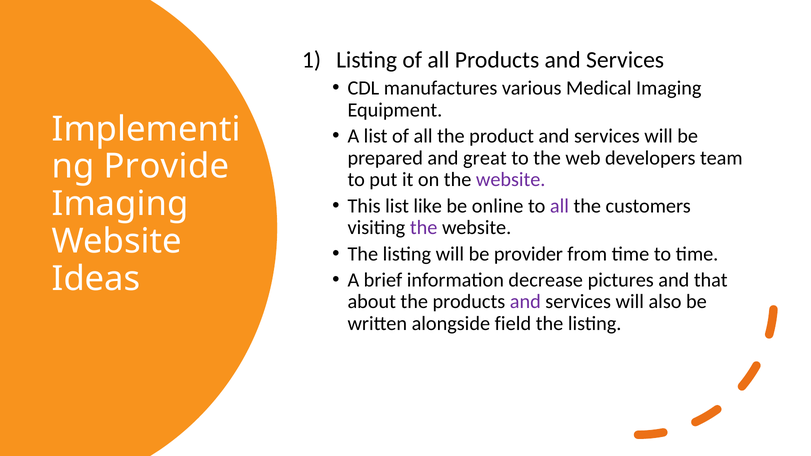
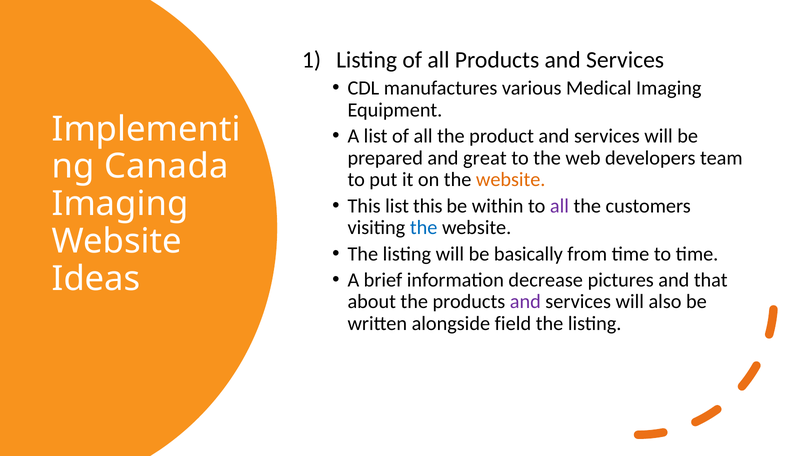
Provide: Provide -> Canada (166, 167)
website colour: purple -> orange (511, 180)
list like: like -> this (428, 206)
online: online -> within (498, 206)
the colour: purple -> blue (424, 228)
provider: provider -> basically (528, 254)
